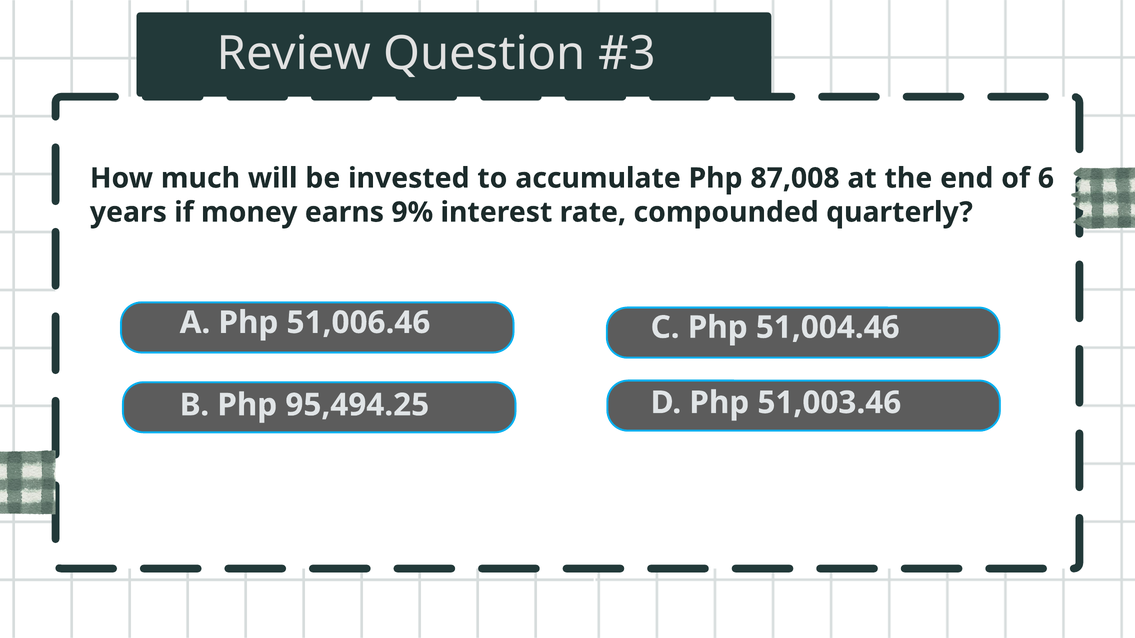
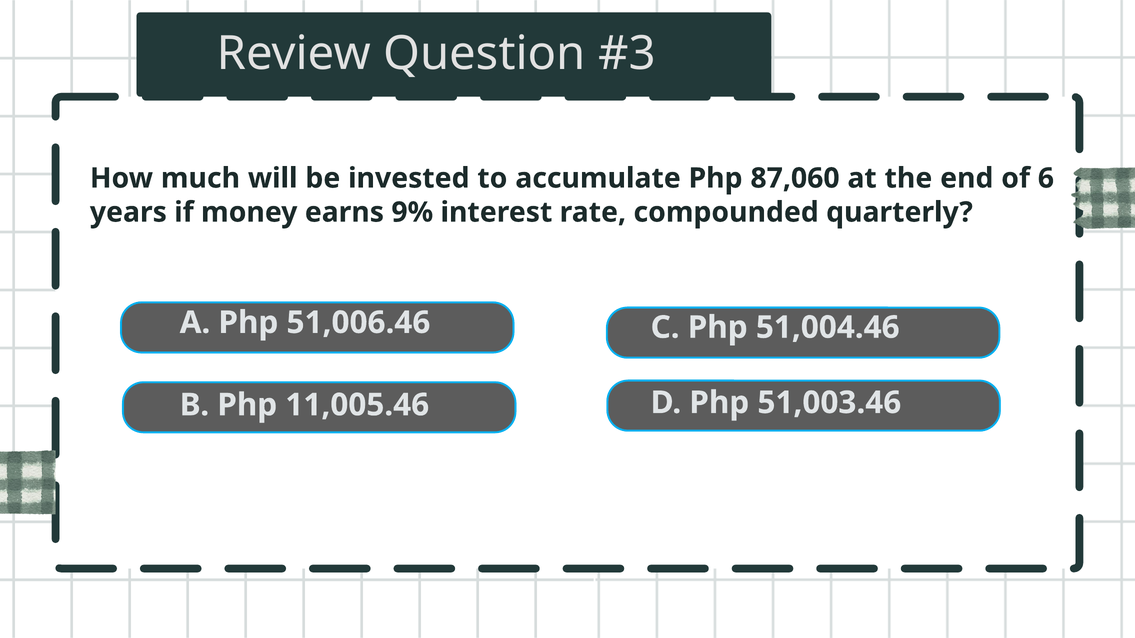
87,008: 87,008 -> 87,060 (795, 178)
95,494.25: 95,494.25 -> 11,005.46 (357, 405)
